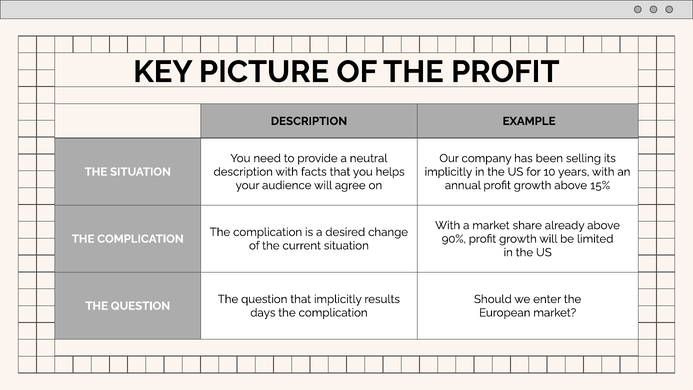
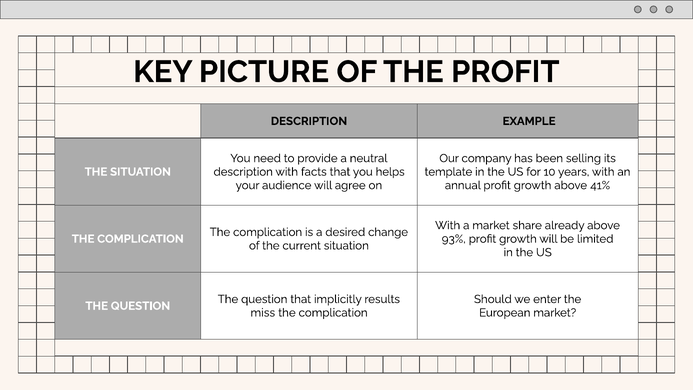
implicitly: implicitly -> template (448, 172)
15%: 15% -> 41% (600, 185)
90%: 90% -> 93% (454, 239)
days: days -> miss (263, 313)
